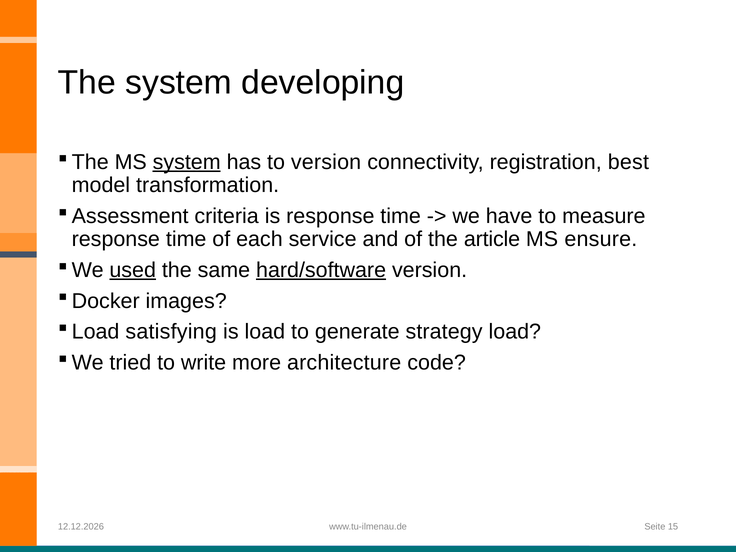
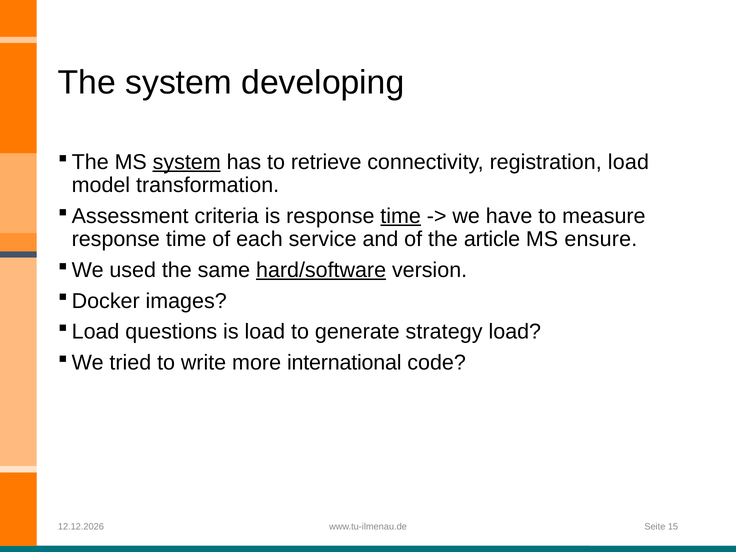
to version: version -> retrieve (326, 162)
registration best: best -> load (628, 162)
time underline: none -> present (401, 216)
used underline: present -> none (133, 270)
satisfying: satisfying -> questions (171, 332)
architecture: architecture -> international (344, 363)
